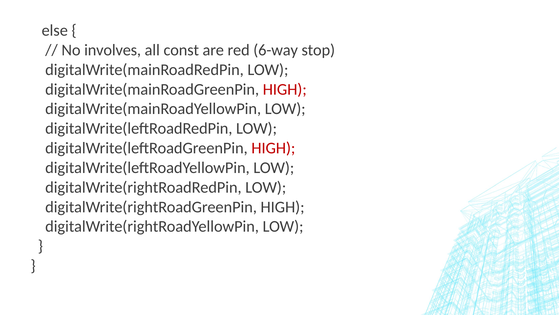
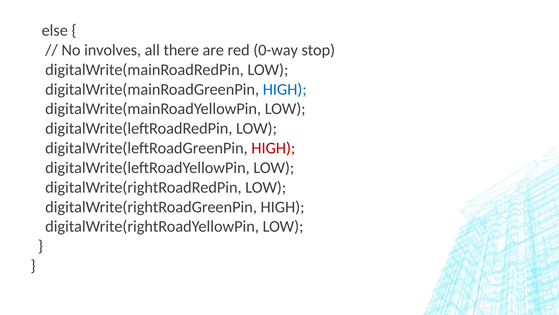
const: const -> there (181, 50)
6-way: 6-way -> 0-way (276, 50)
HIGH colour: red -> blue (285, 89)
